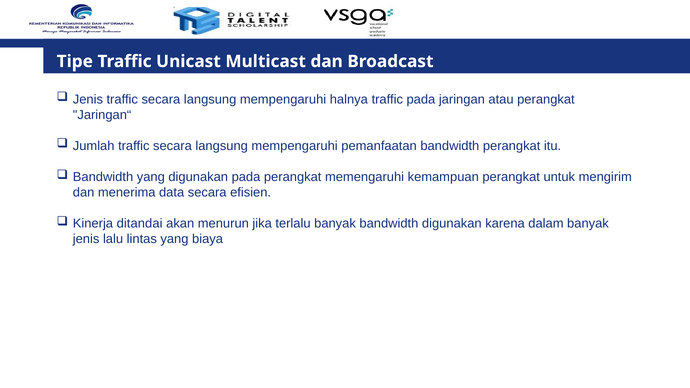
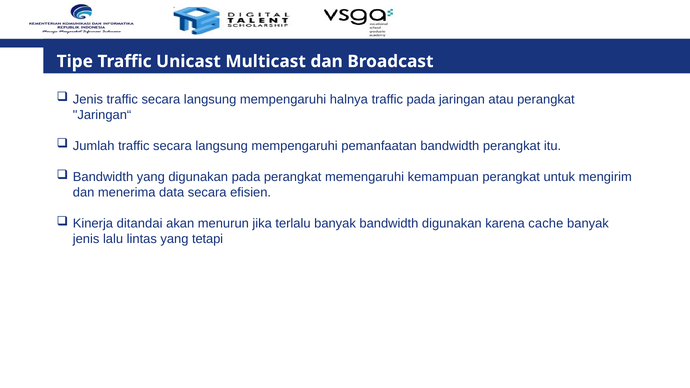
dalam: dalam -> cache (546, 223)
biaya: biaya -> tetapi (208, 239)
